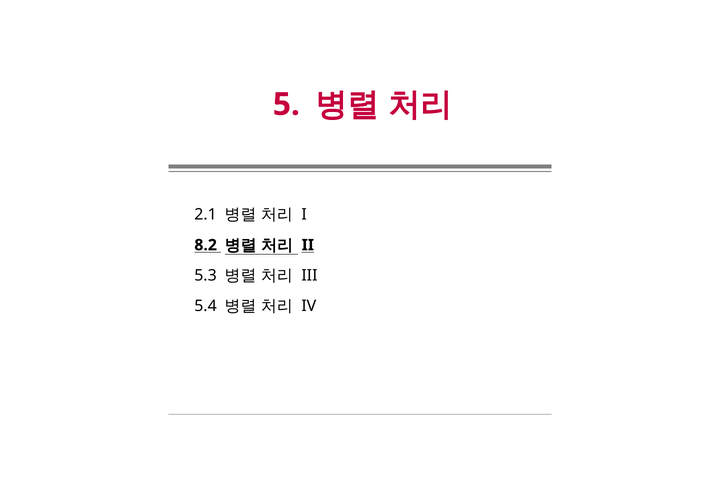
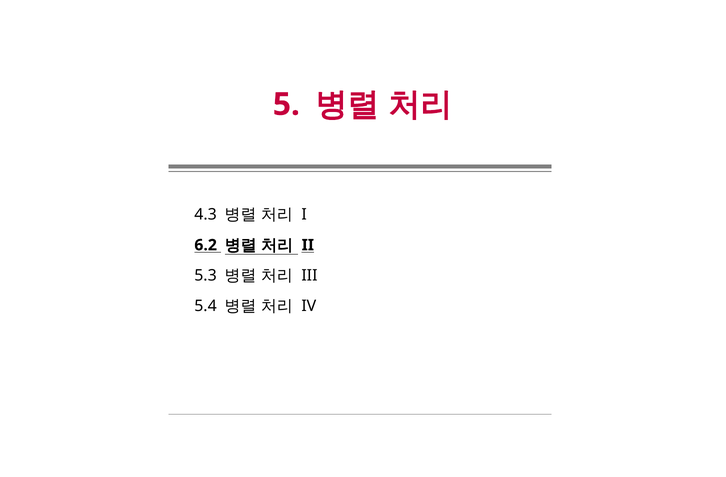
2.1: 2.1 -> 4.3 (206, 215)
8.2: 8.2 -> 6.2 (206, 245)
